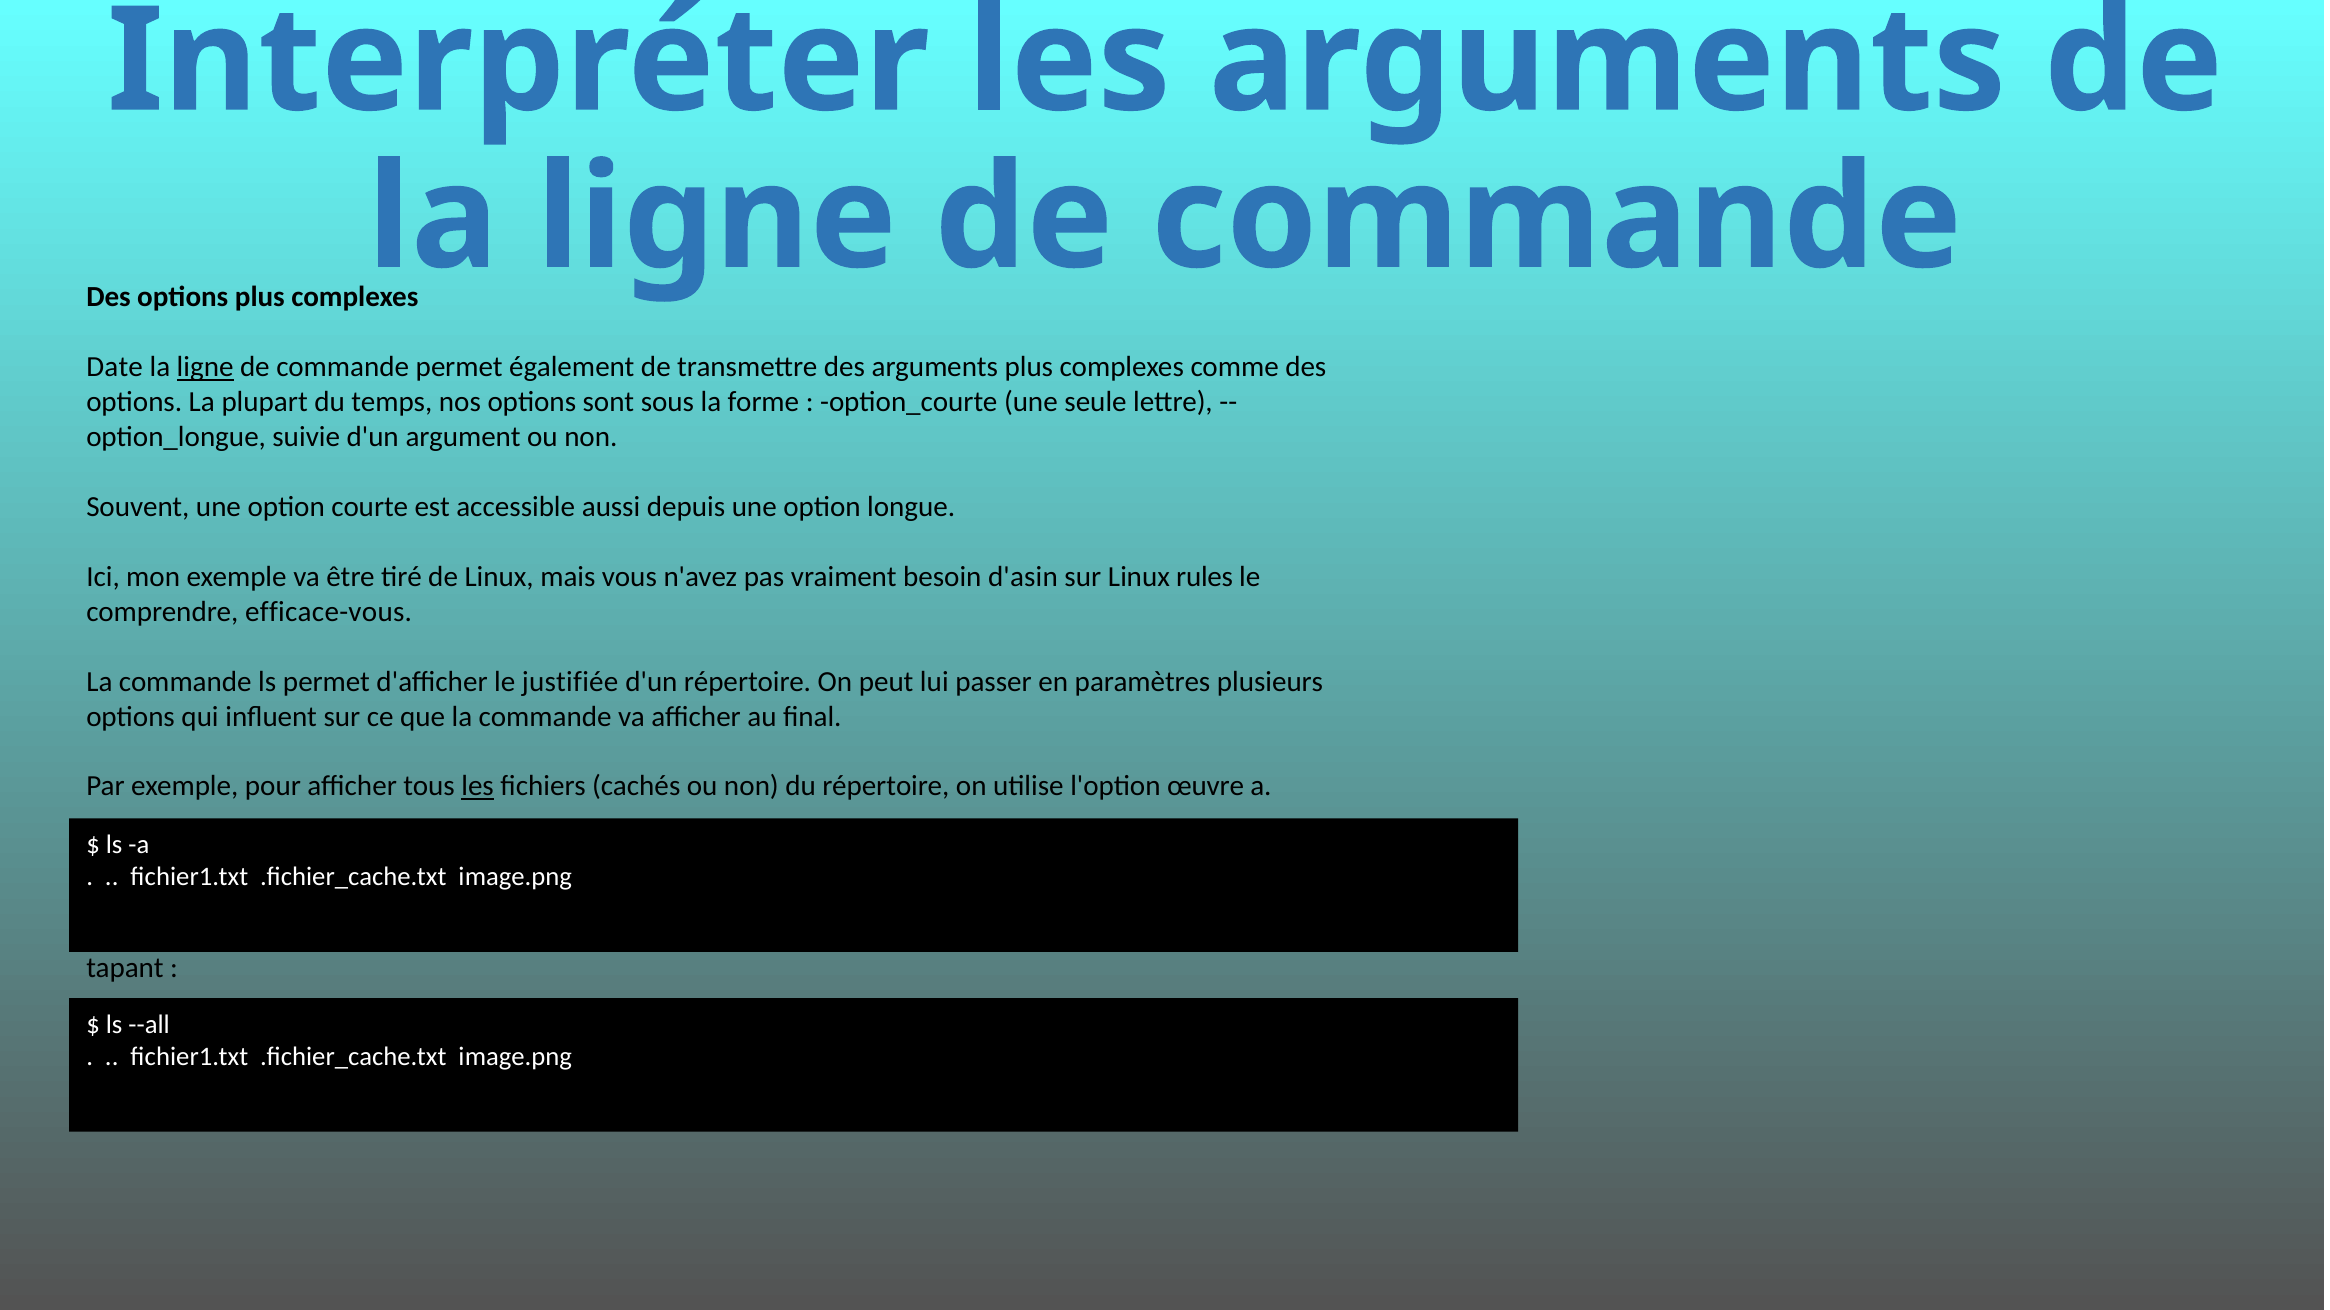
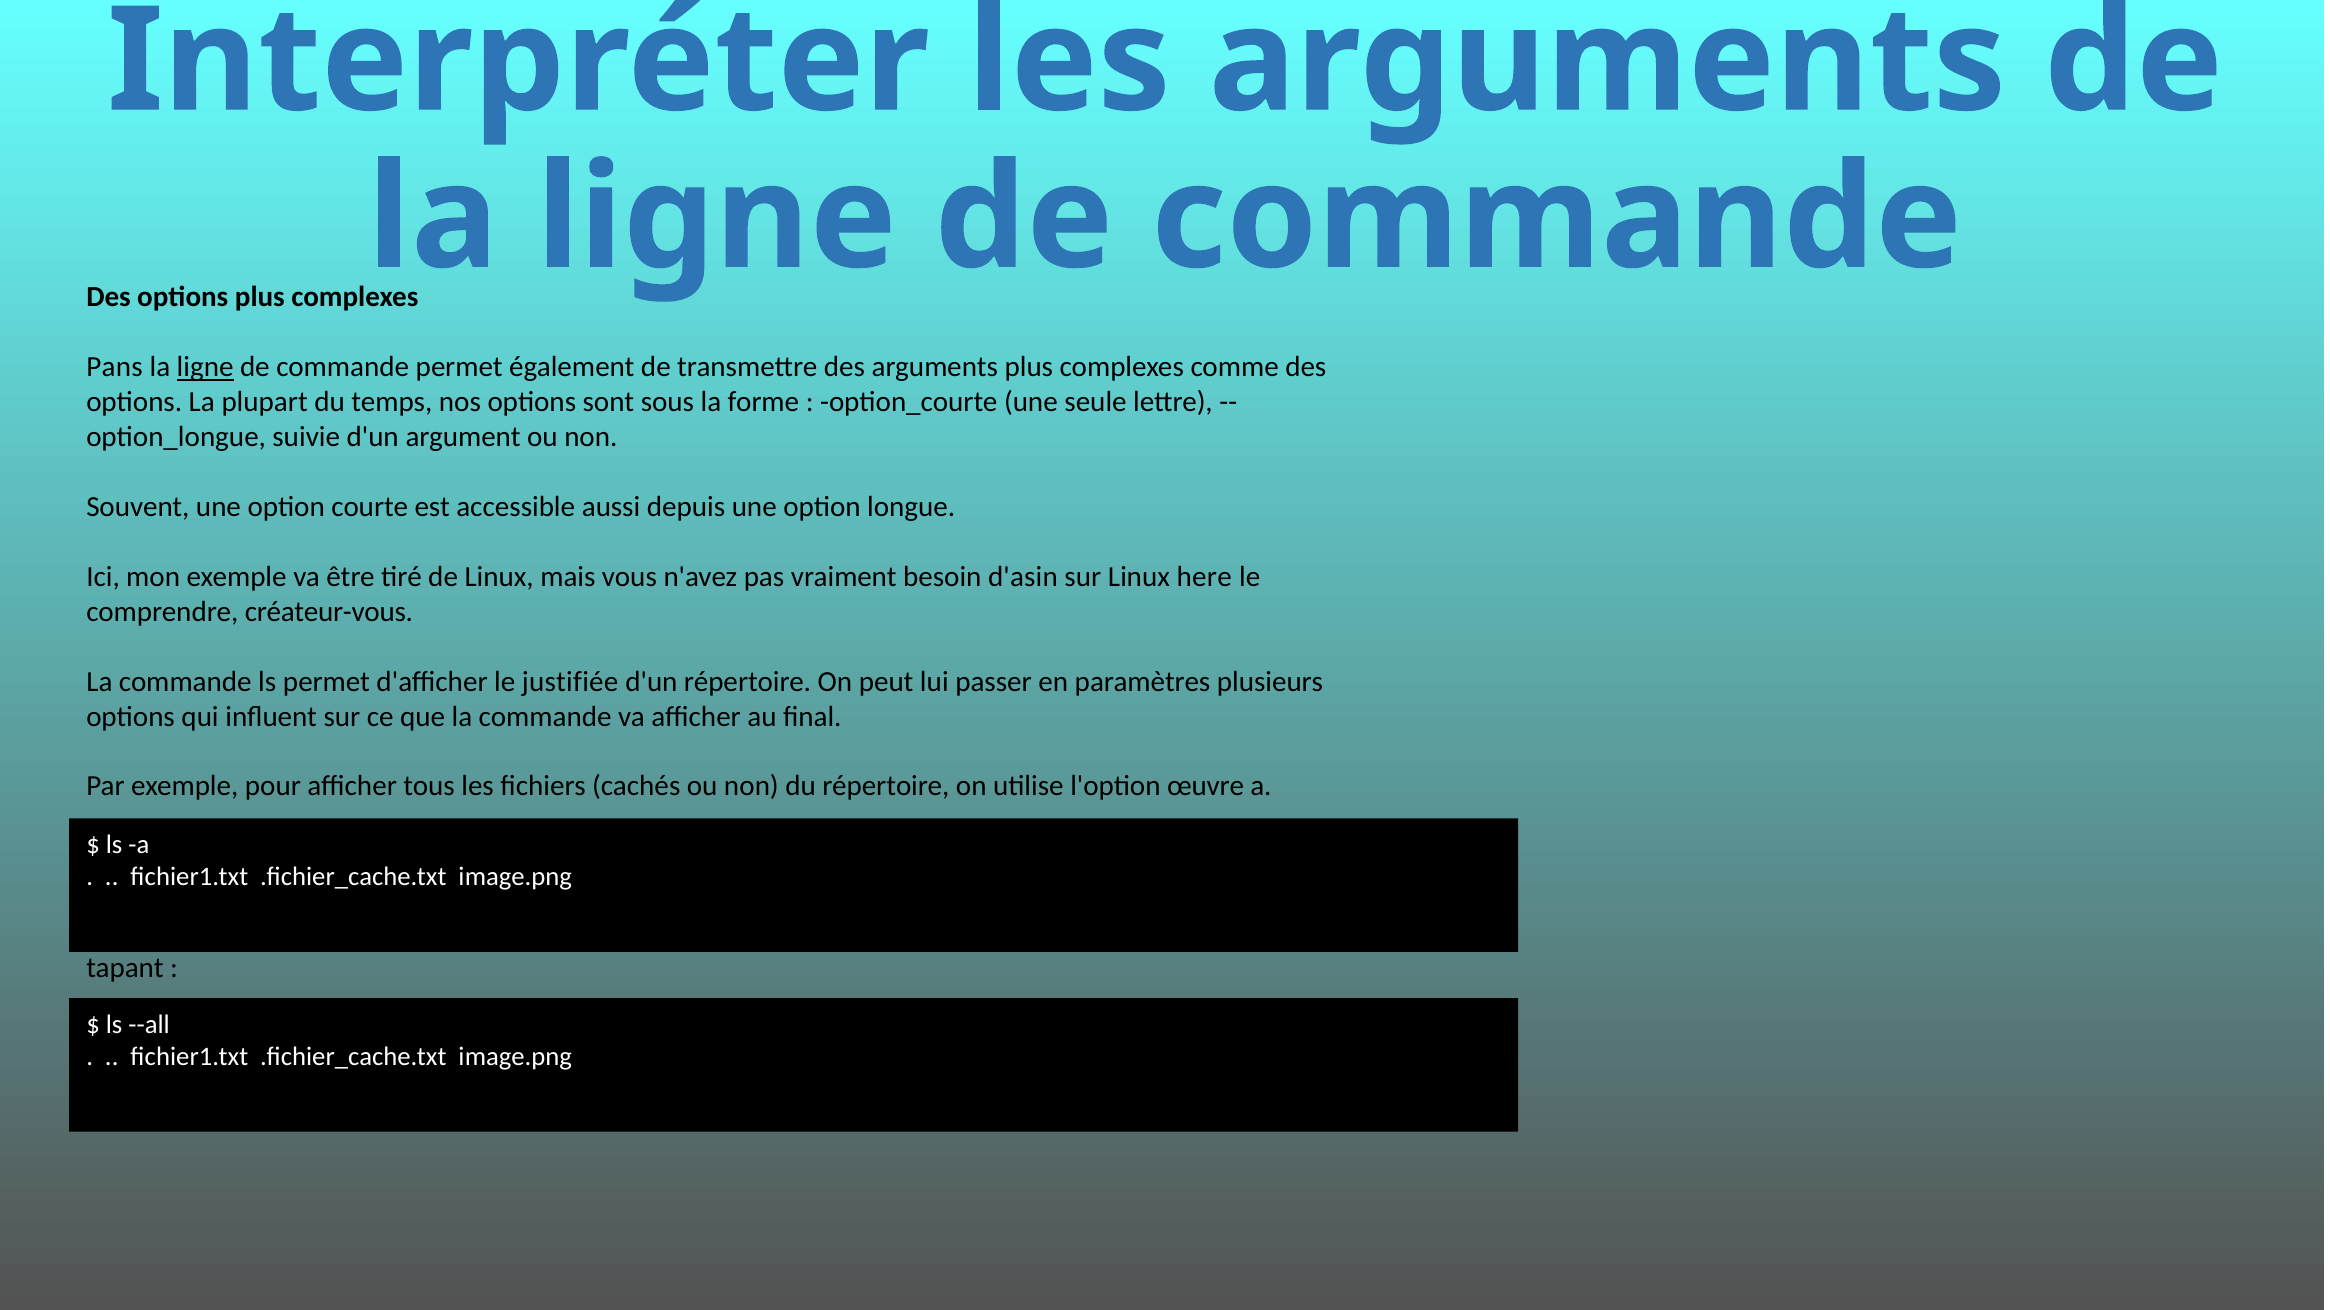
Date: Date -> Pans (115, 367)
rules: rules -> here (1204, 577)
efficace-vous: efficace-vous -> créateur-vous (329, 612)
les underline: present -> none (478, 787)
